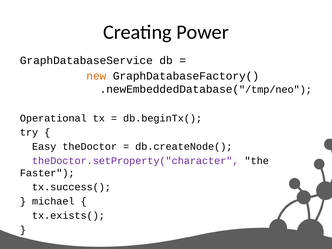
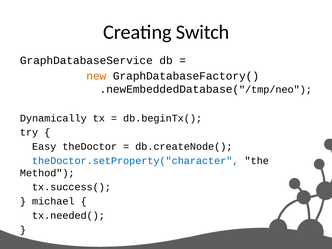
Power: Power -> Switch (203, 32)
Operational: Operational -> Dynamically (53, 118)
theDoctor.setProperty("character colour: purple -> blue (135, 161)
Faster: Faster -> Method (47, 173)
tx.exists(: tx.exists( -> tx.needed( (68, 216)
